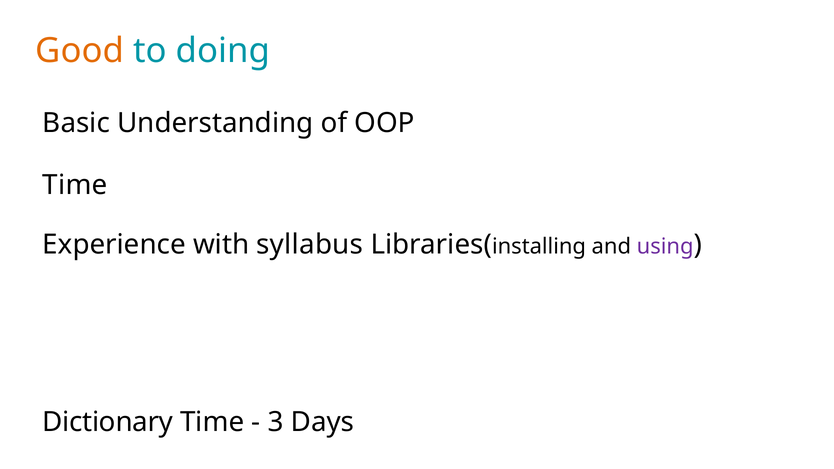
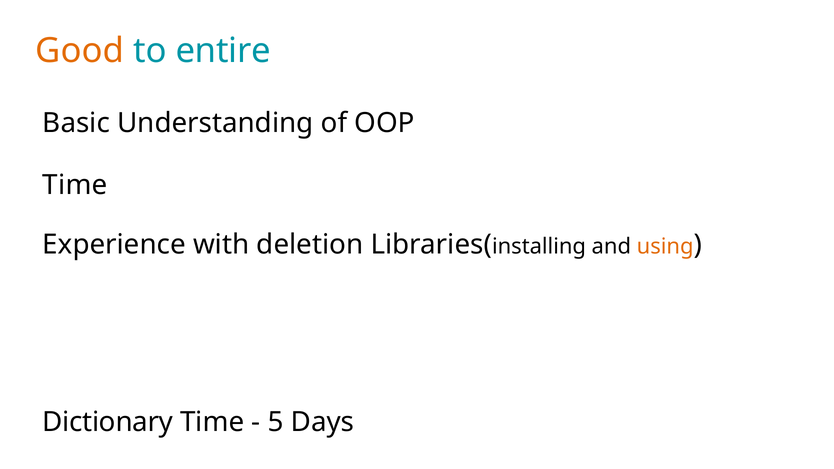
doing: doing -> entire (223, 51)
syllabus: syllabus -> deletion (310, 245)
using colour: purple -> orange (665, 247)
3: 3 -> 5 (276, 422)
